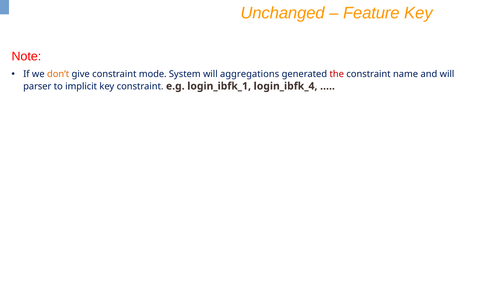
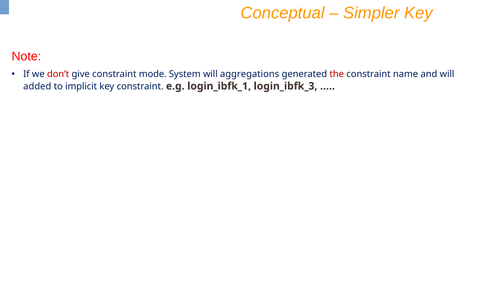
Unchanged: Unchanged -> Conceptual (282, 13)
Feature: Feature -> Simpler (371, 13)
don’t colour: orange -> red (58, 74)
parser: parser -> added (37, 86)
login_ibfk_4: login_ibfk_4 -> login_ibfk_3 (286, 86)
